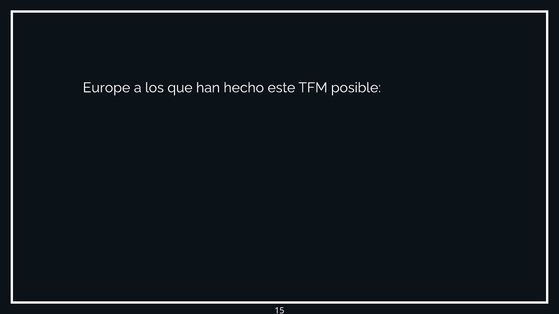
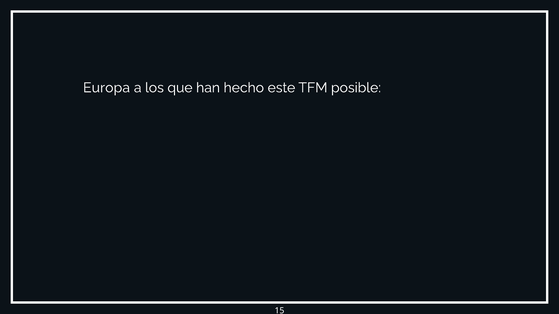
Europe: Europe -> Europa (107, 88)
